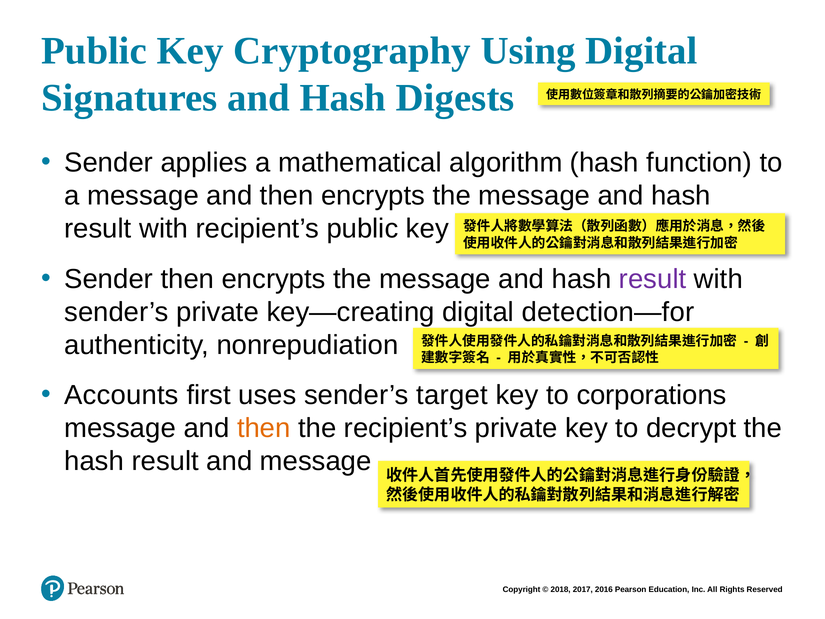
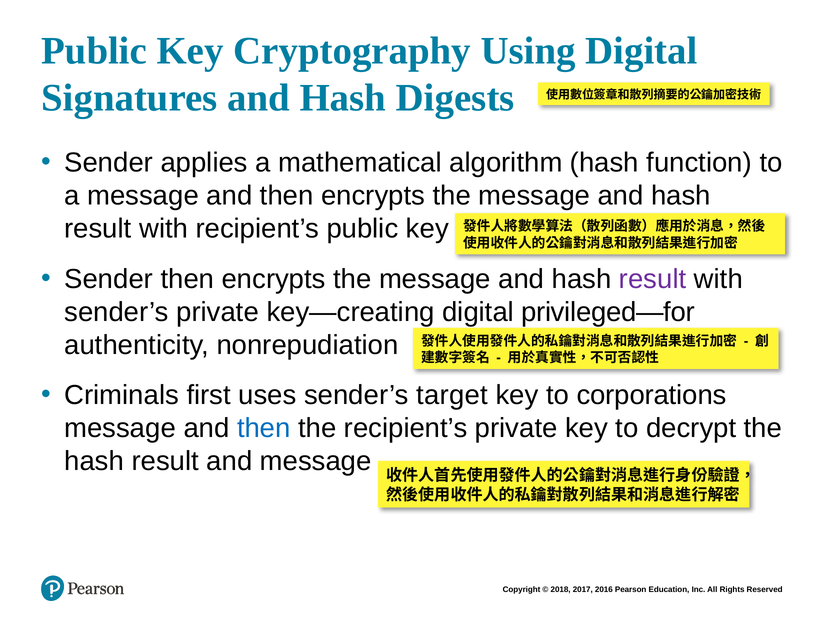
detection—for: detection—for -> privileged—for (608, 312)
Accounts: Accounts -> Criminals (122, 395)
then colour: orange -> blue (264, 428)
